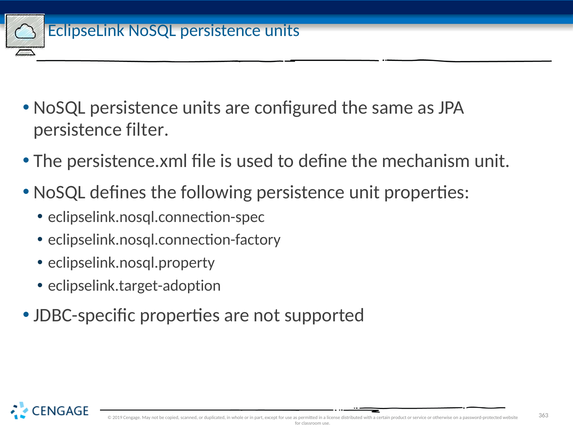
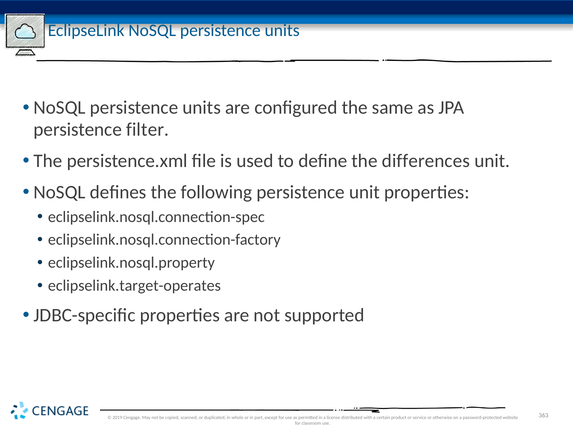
mechanism: mechanism -> differences (426, 161)
eclipselink.target-adoption: eclipselink.target-adoption -> eclipselink.target-operates (134, 285)
